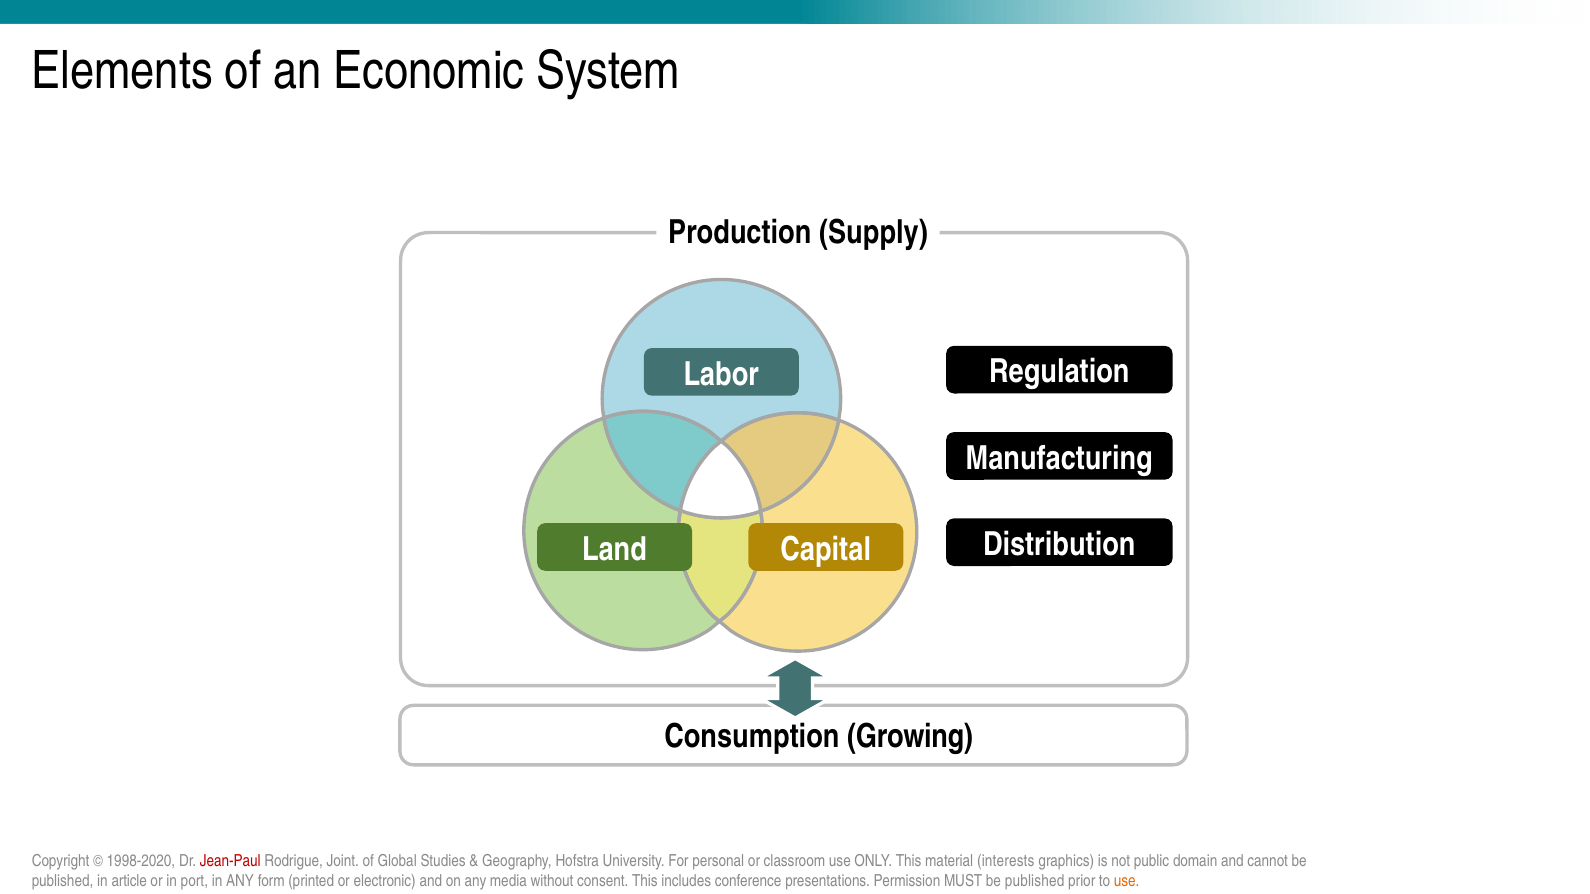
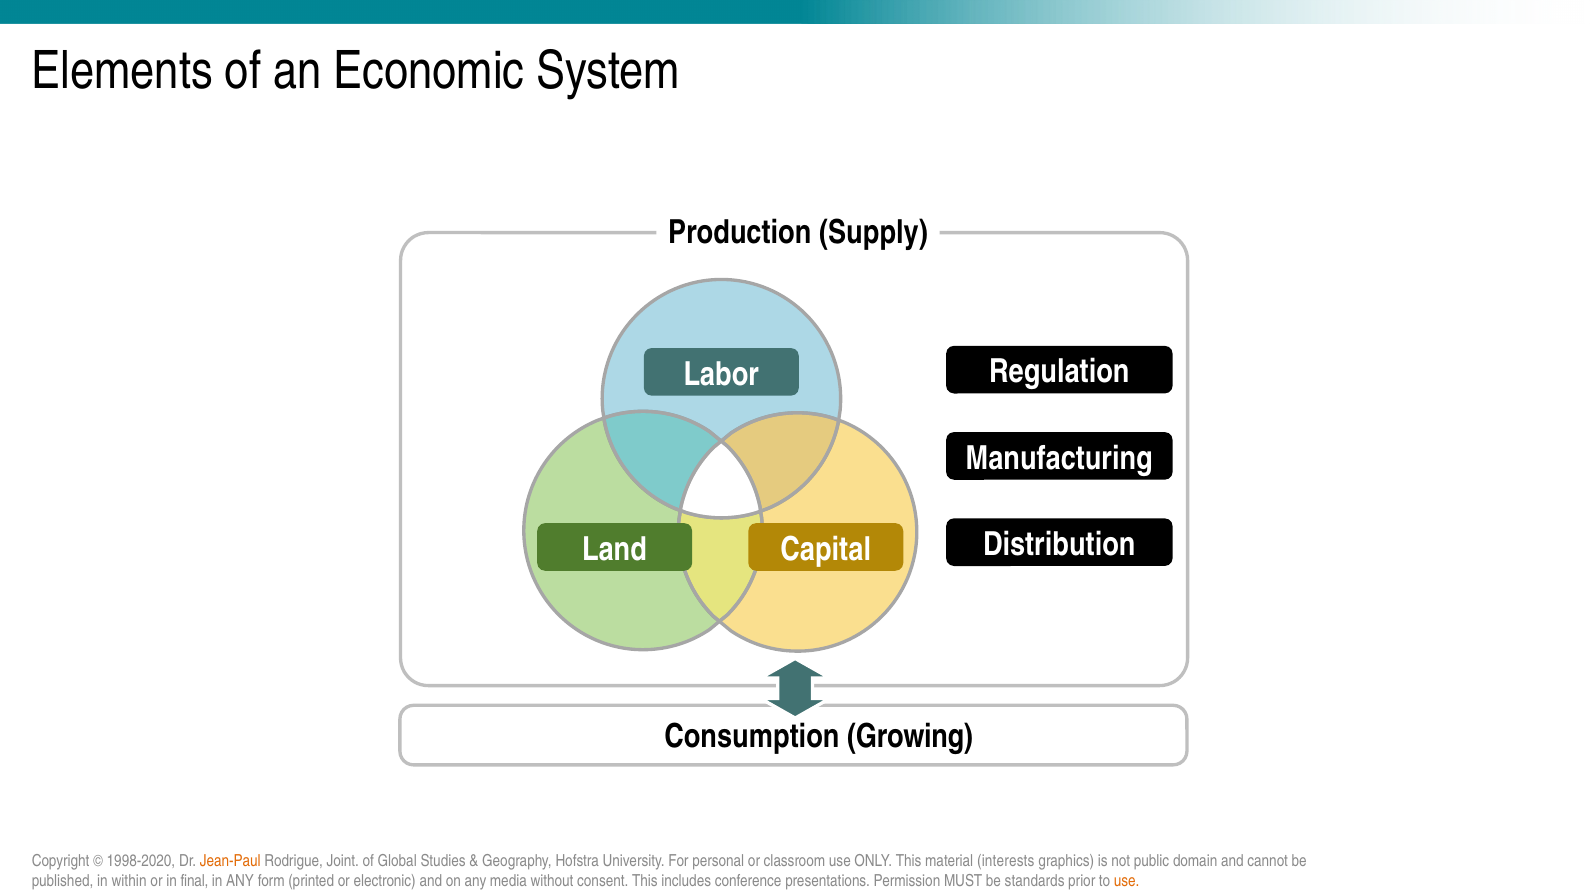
Jean-Paul colour: red -> orange (230, 861)
article: article -> within (129, 881)
port: port -> final (194, 881)
MUST be published: published -> standards (1035, 881)
